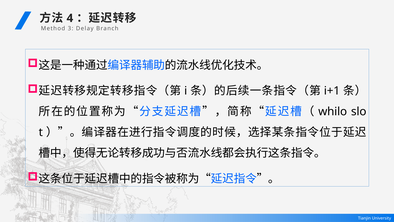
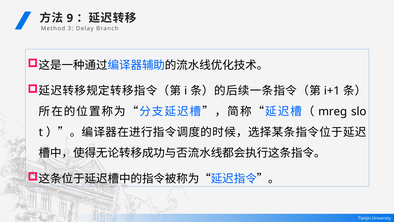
4: 4 -> 9 (70, 18)
whilo: whilo -> mreg (333, 111)
